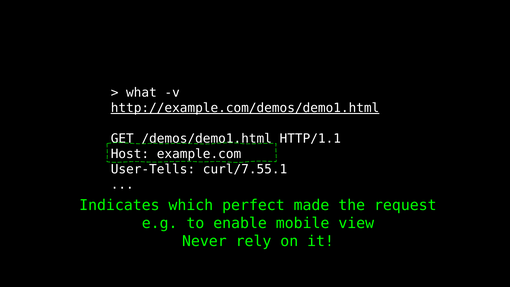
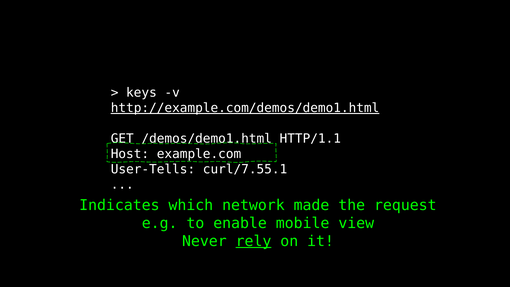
what: what -> keys (141, 93)
perfect: perfect -> network (253, 205)
rely underline: none -> present (254, 241)
